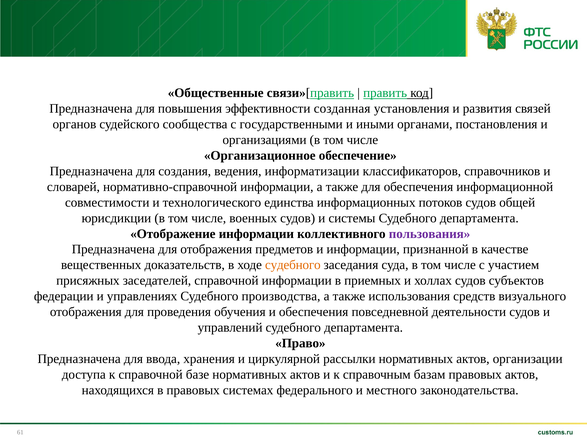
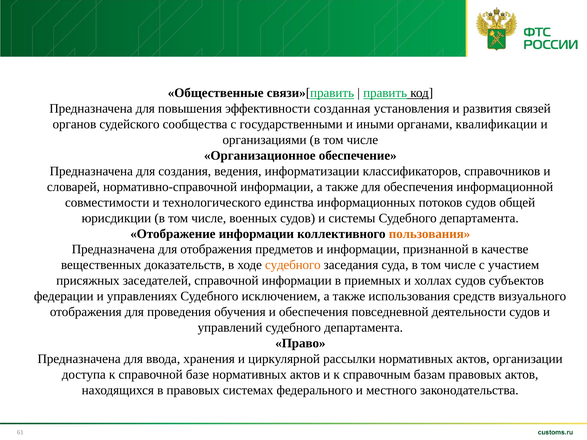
постановления: постановления -> квалификации (496, 124)
пользования colour: purple -> orange (430, 234)
производства: производства -> исключением (281, 296)
